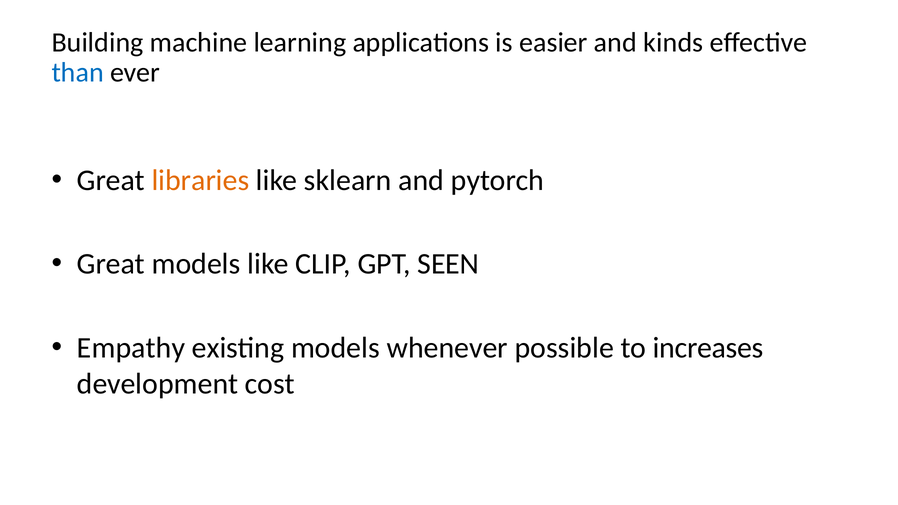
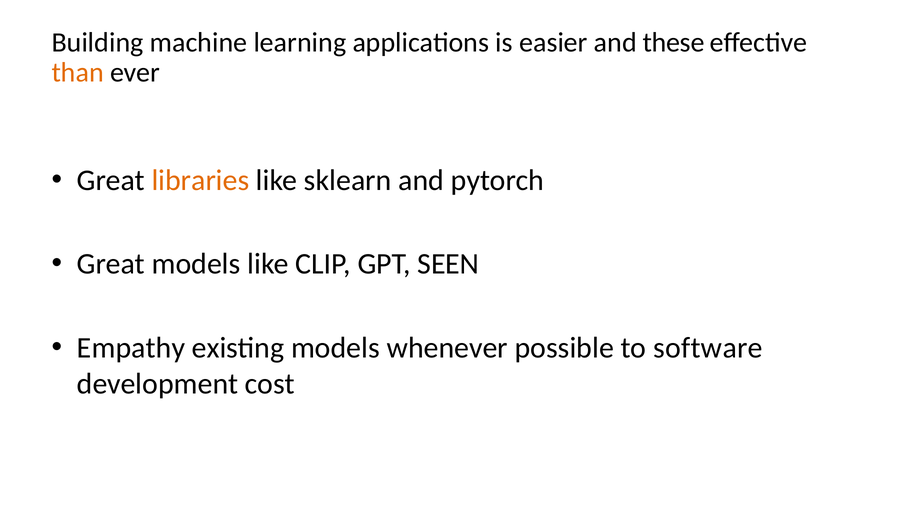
kinds: kinds -> these (674, 42)
than colour: blue -> orange (78, 73)
increases: increases -> software (708, 348)
